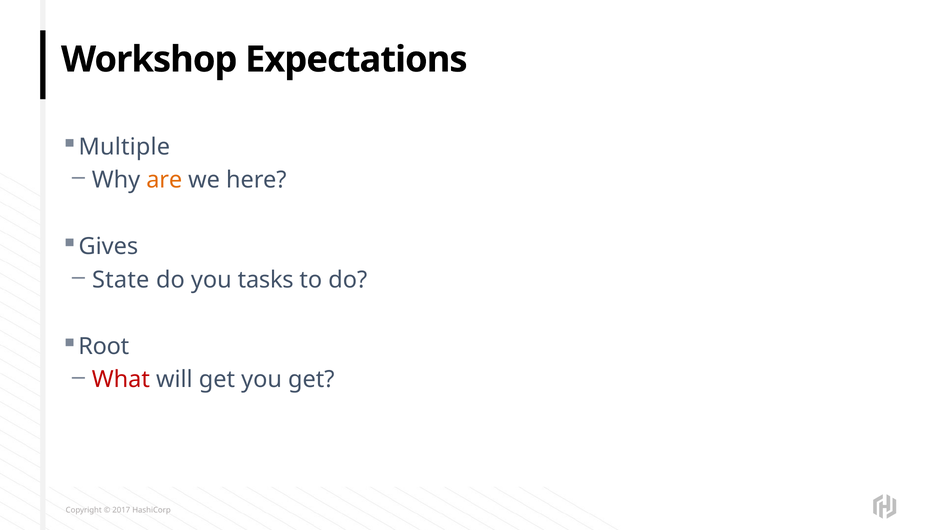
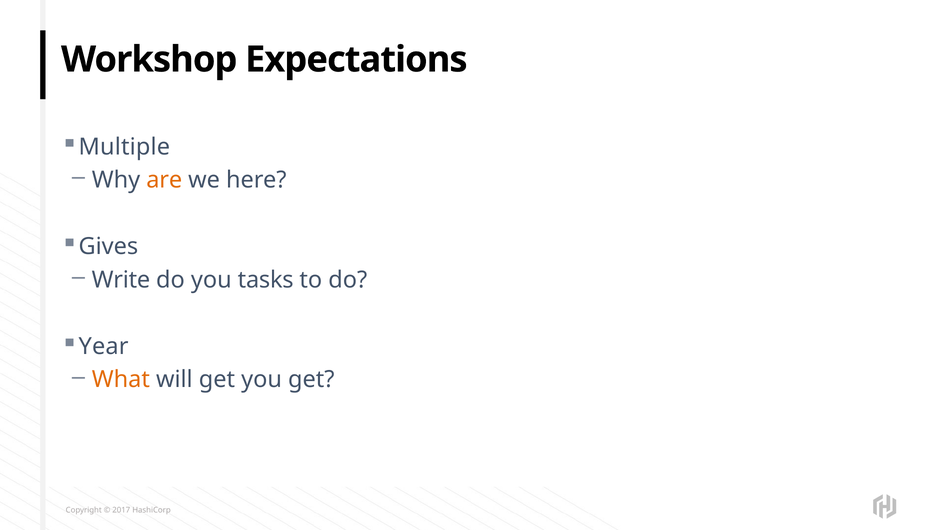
State: State -> Write (121, 280)
Root: Root -> Year (104, 346)
What colour: red -> orange (121, 380)
